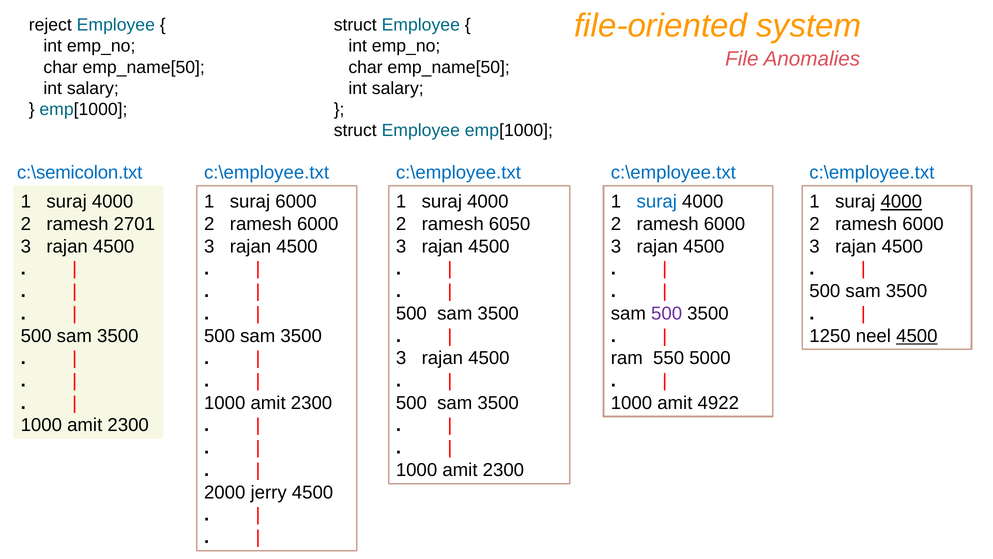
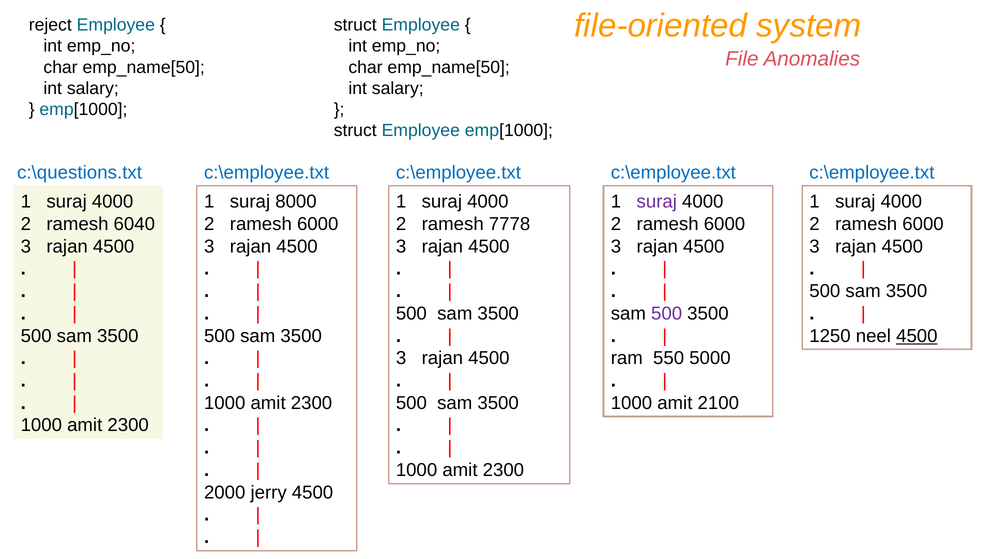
c:\semicolon.txt: c:\semicolon.txt -> c:\questions.txt (80, 172)
suraj 6000: 6000 -> 8000 (296, 202)
suraj colour: blue -> purple (657, 202)
4000 underline: present -> none (901, 202)
2701: 2701 -> 6040 (134, 224)
6050: 6050 -> 7778 (510, 224)
4922: 4922 -> 2100 (718, 403)
